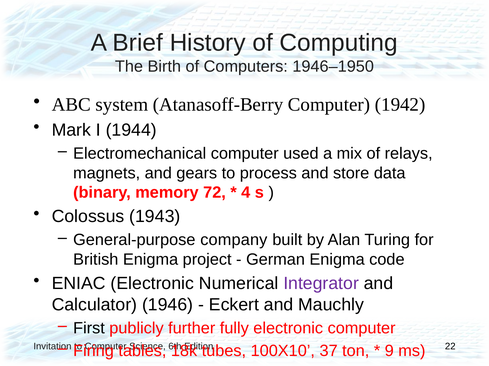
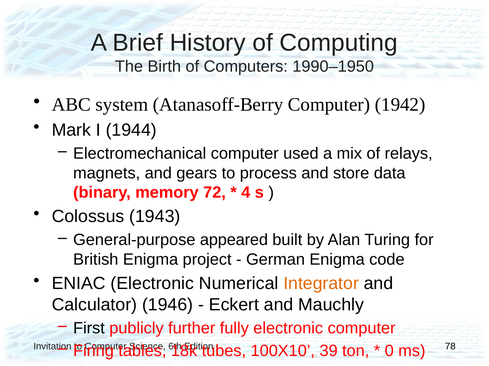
1946–1950: 1946–1950 -> 1990–1950 (333, 67)
company: company -> appeared (234, 240)
Integrator colour: purple -> orange (321, 284)
37: 37 -> 39 (329, 352)
9: 9 -> 0 (389, 352)
22: 22 -> 78 (450, 347)
